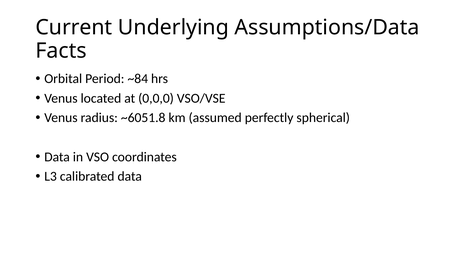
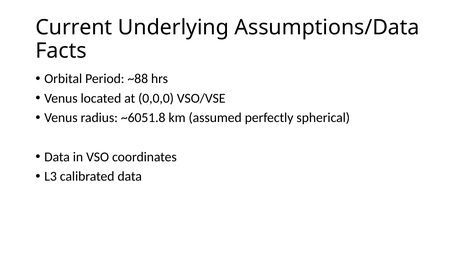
~84: ~84 -> ~88 (138, 79)
